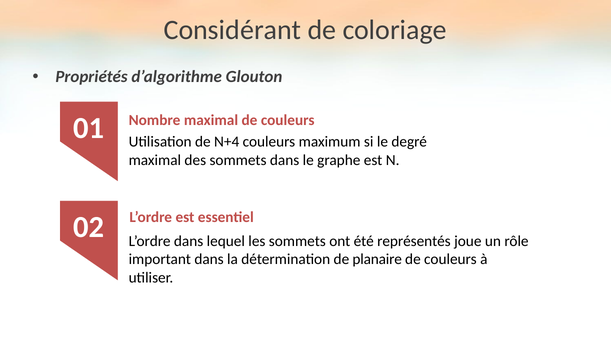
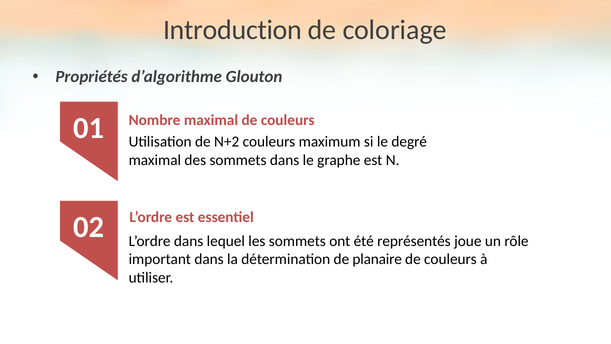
Considérant: Considérant -> Introduction (233, 30)
N+4: N+4 -> N+2 (227, 142)
